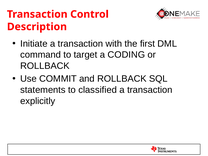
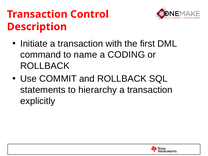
target: target -> name (85, 55)
classified: classified -> hierarchy (98, 90)
